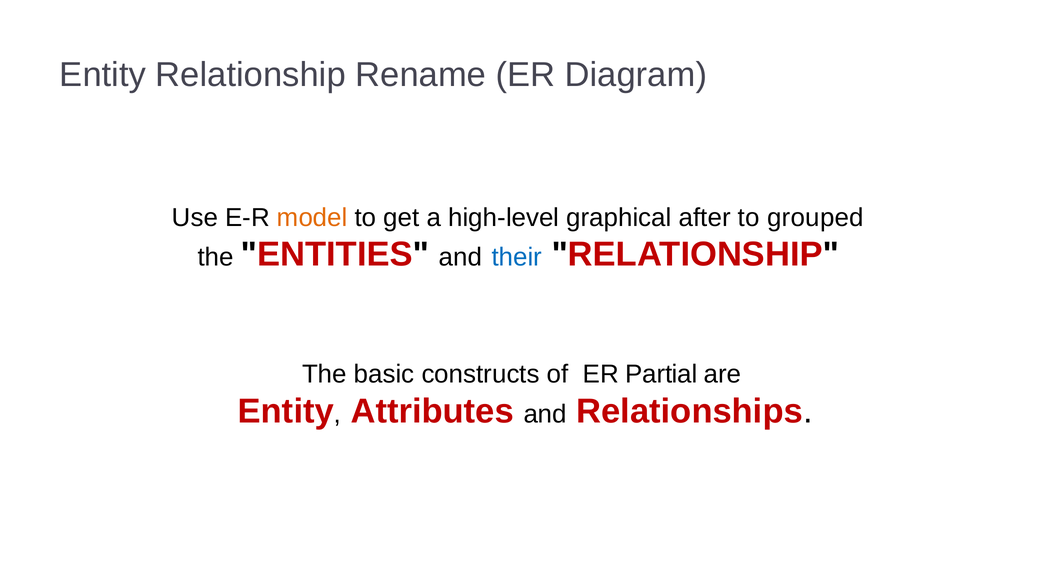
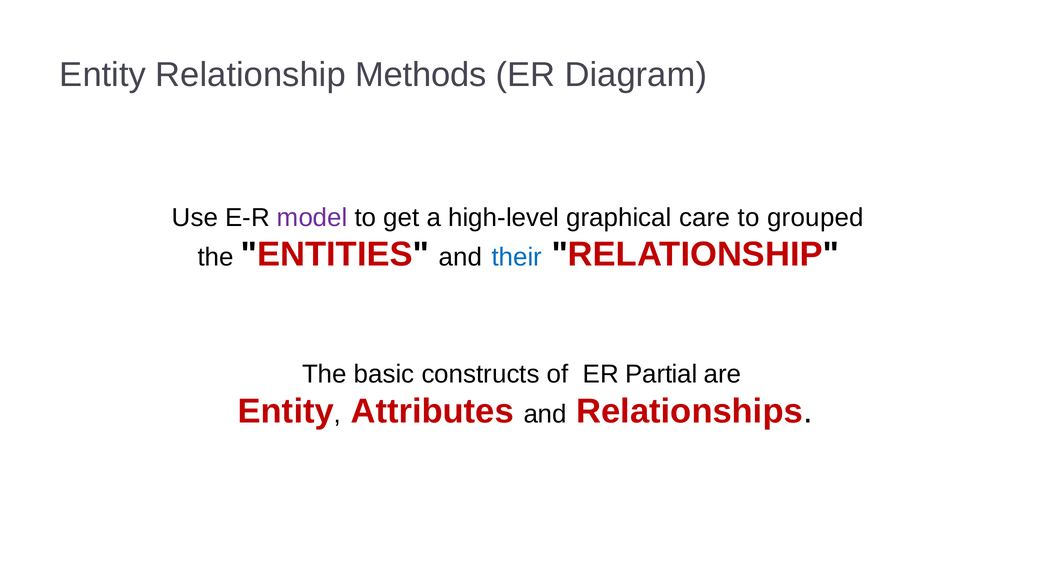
Rename: Rename -> Methods (421, 75)
model colour: orange -> purple (312, 218)
after: after -> care (705, 218)
